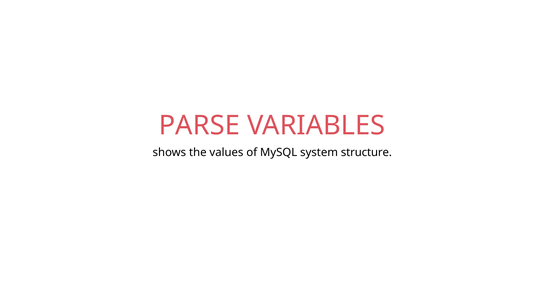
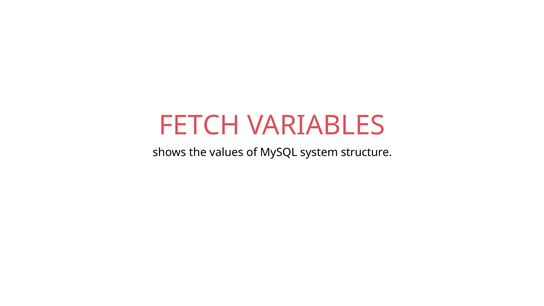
PARSE: PARSE -> FETCH (199, 126)
